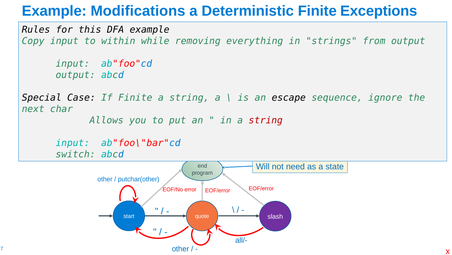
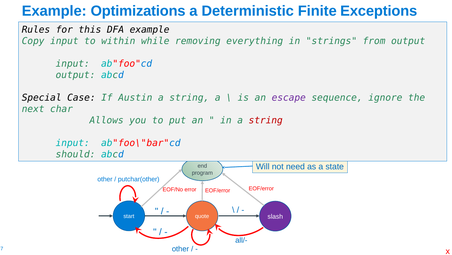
Modifications: Modifications -> Optimizations (138, 11)
If Finite: Finite -> Austin (135, 97)
escape colour: black -> purple (289, 97)
switch: switch -> should (76, 154)
